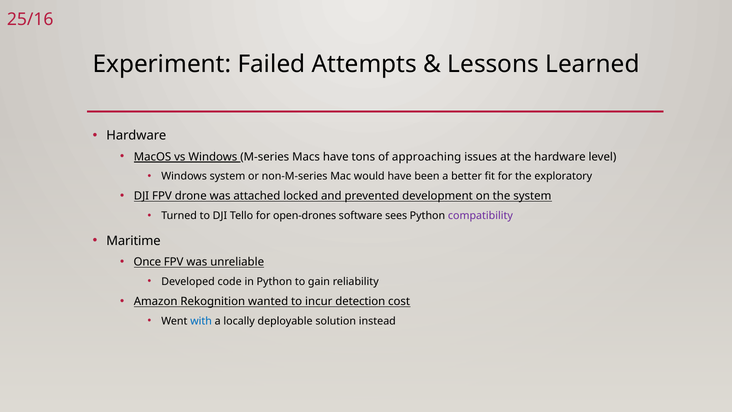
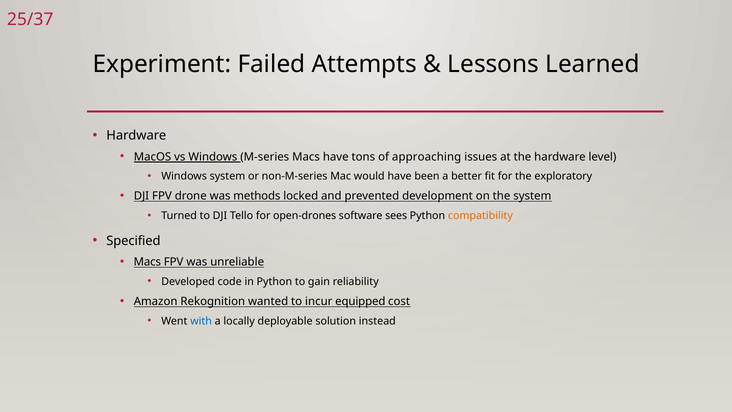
25/16: 25/16 -> 25/37 (30, 19)
attached: attached -> methods (257, 196)
compatibility colour: purple -> orange (480, 216)
Maritime: Maritime -> Specified (133, 241)
Once: Once -> Macs (147, 262)
detection: detection -> equipped (360, 301)
